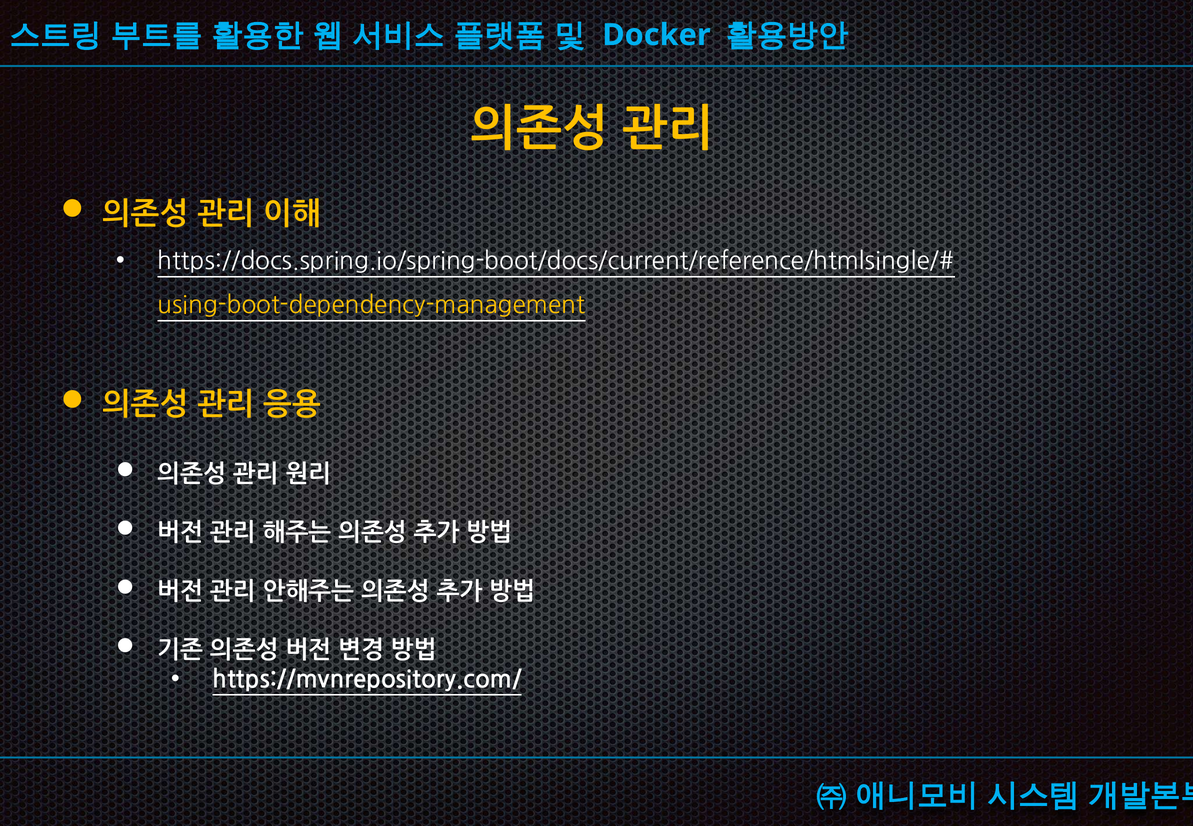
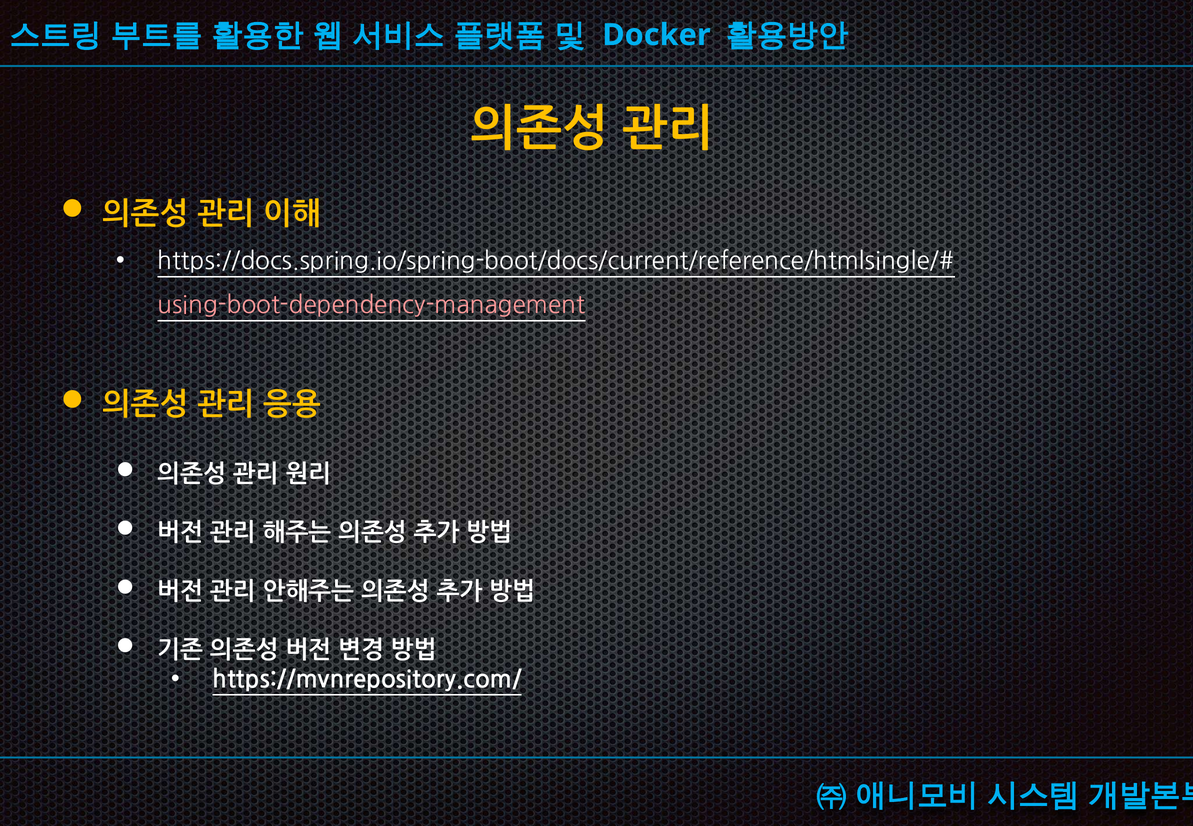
using-boot-dependency-management colour: yellow -> pink (371, 305)
